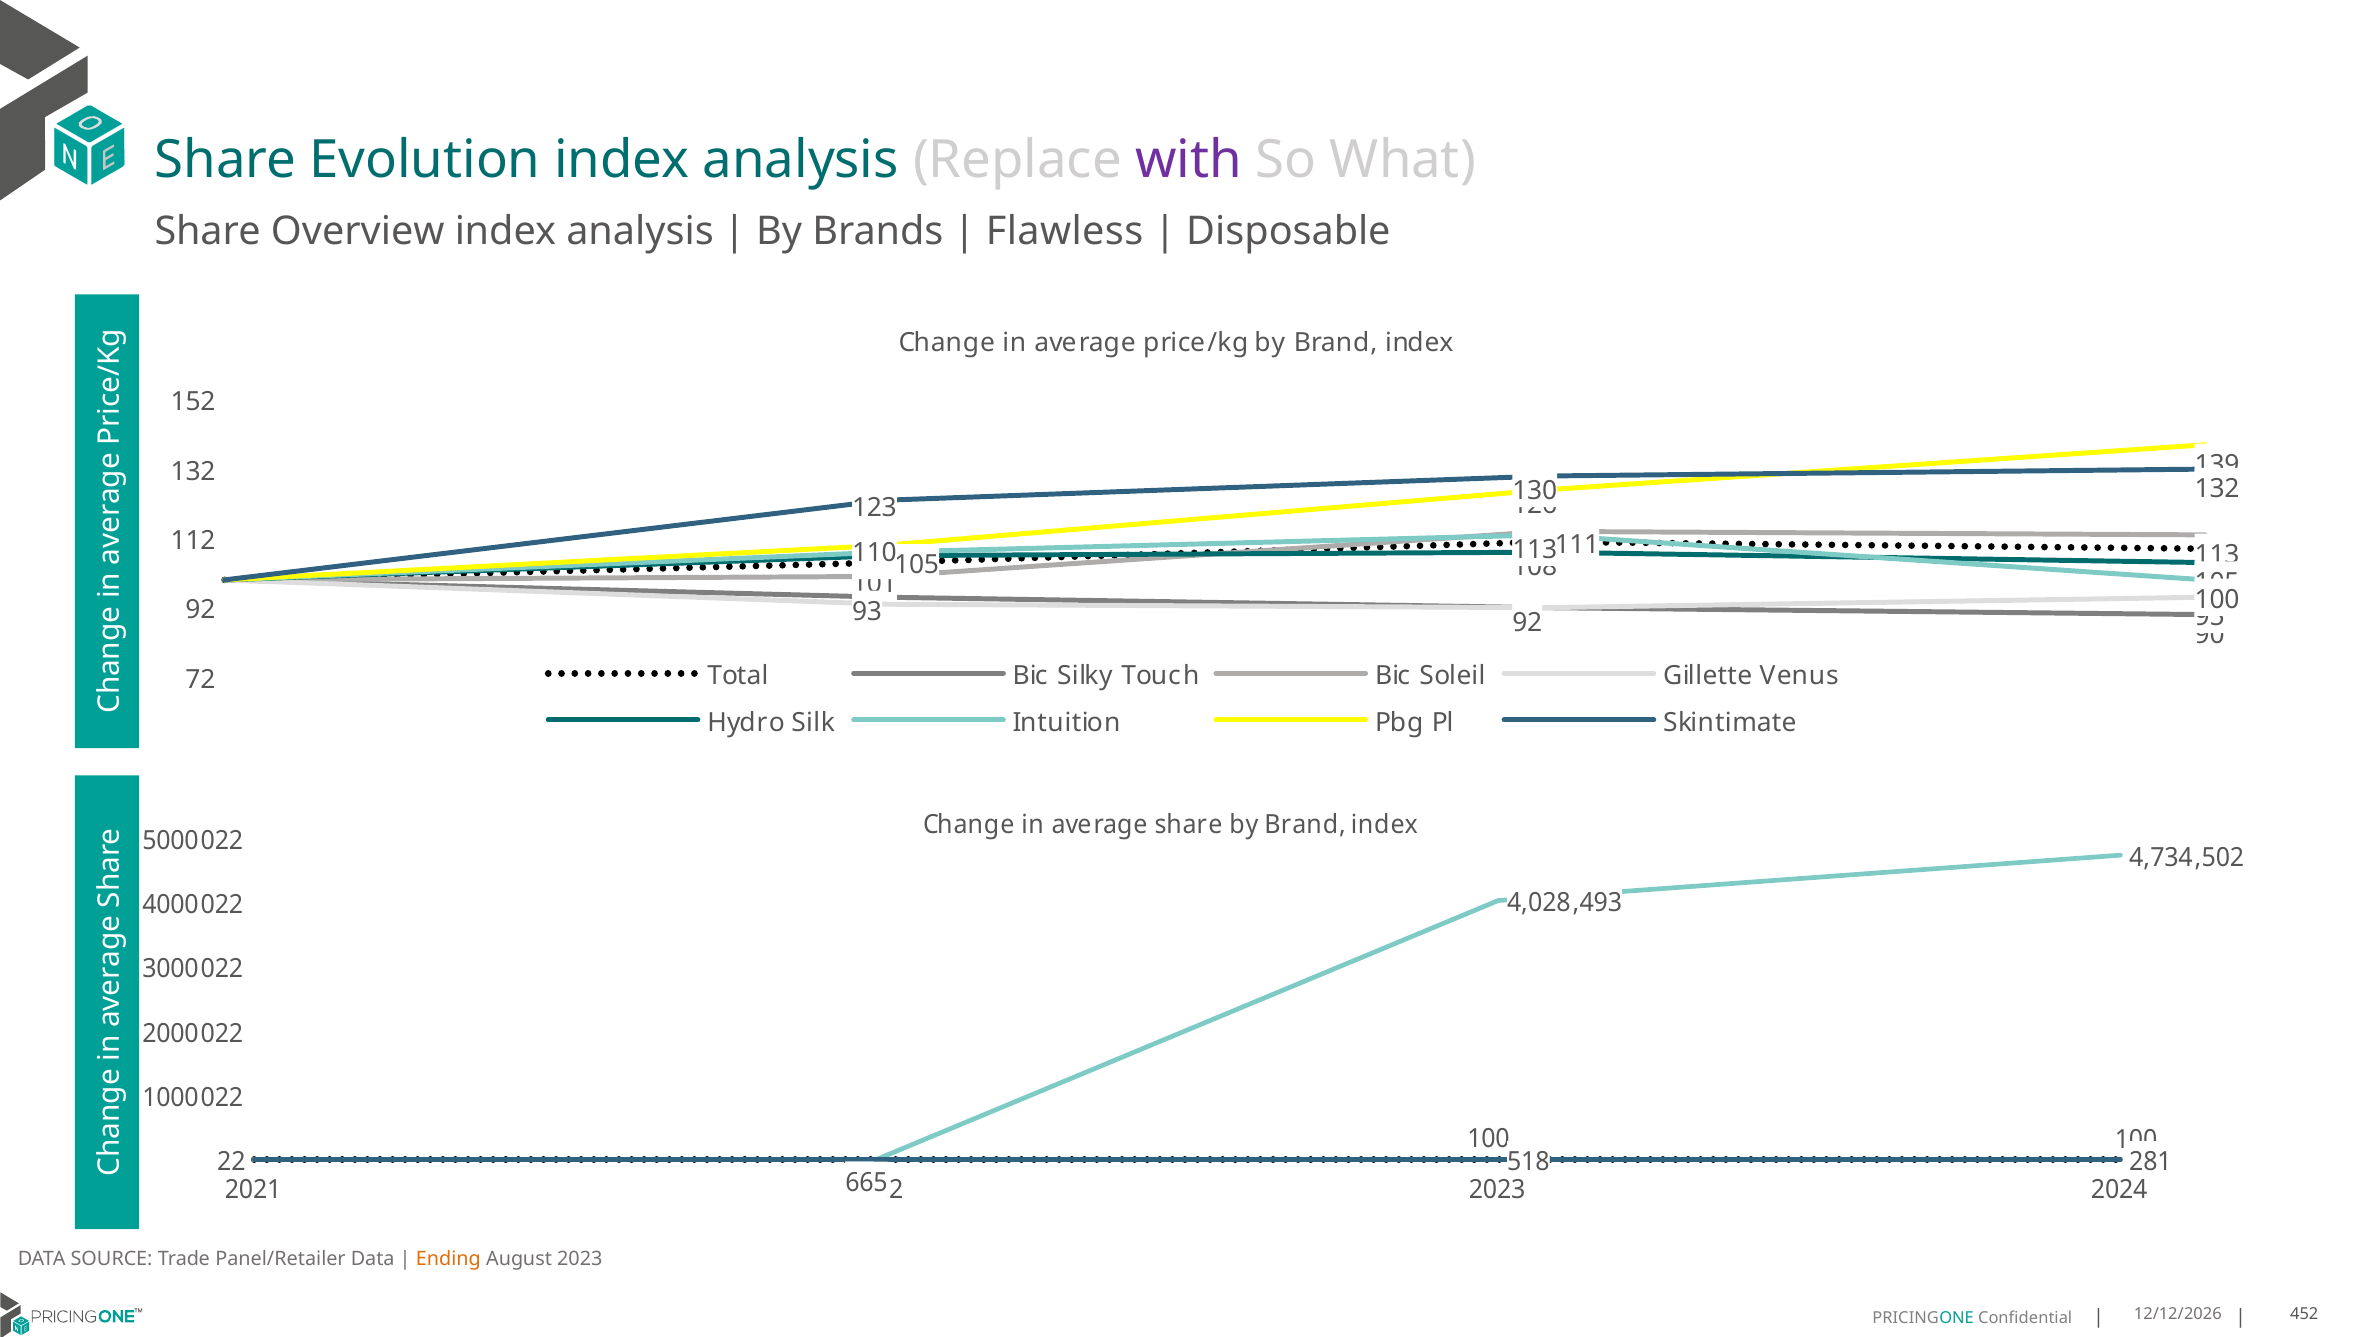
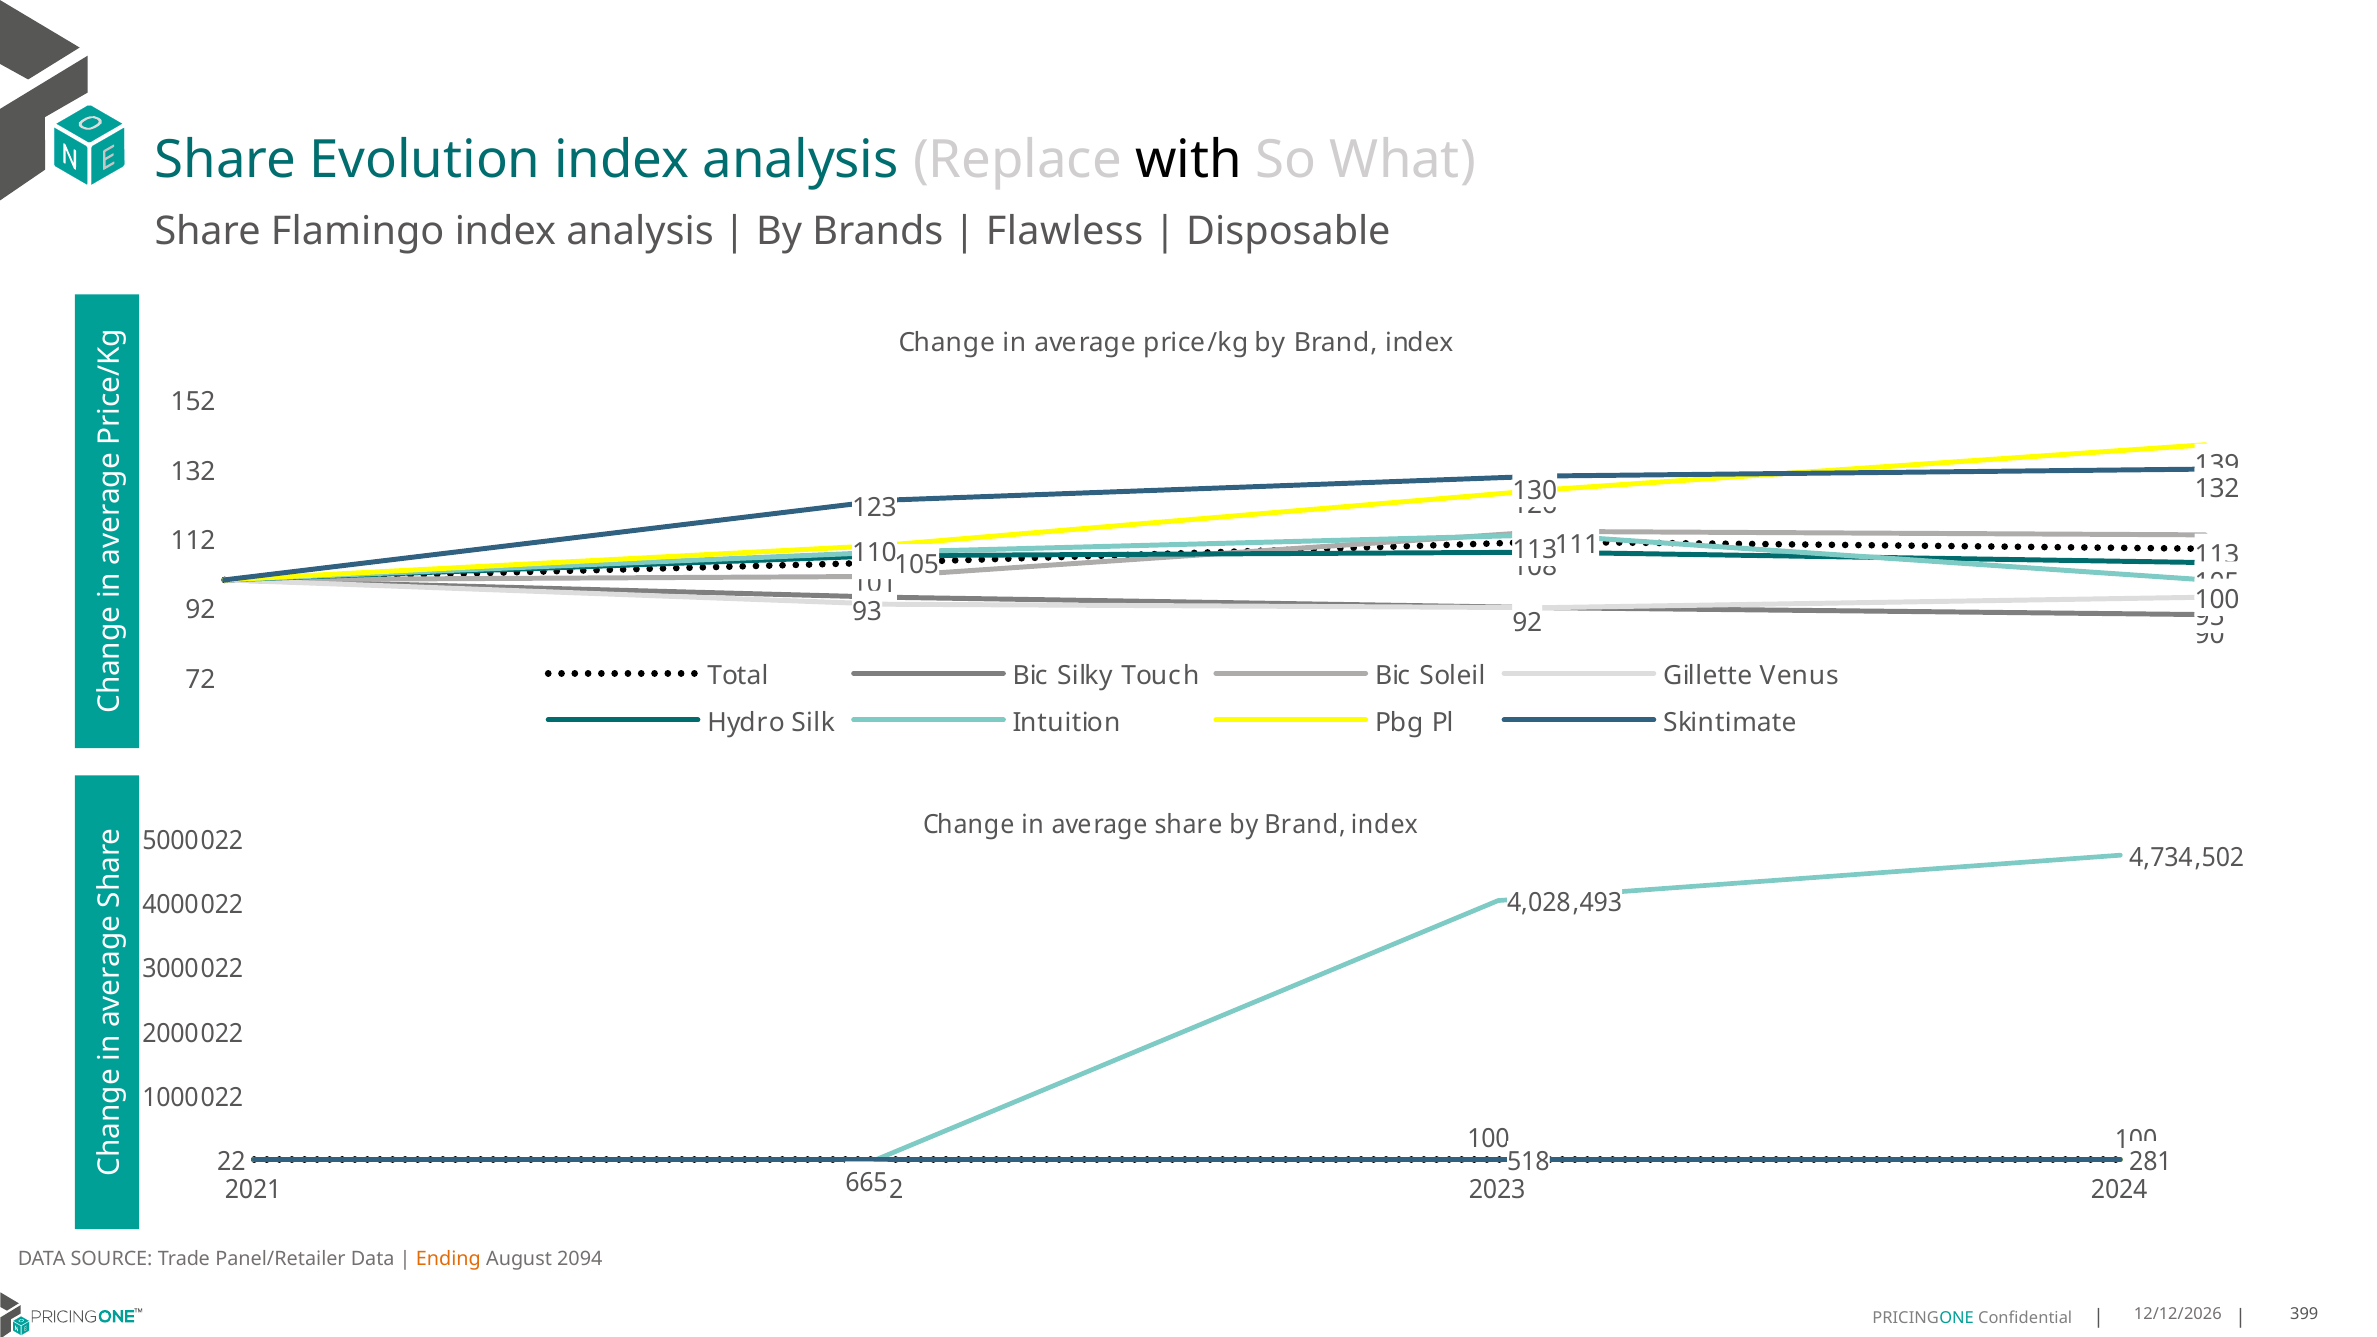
with colour: purple -> black (1189, 160)
Overview: Overview -> Flamingo (358, 232)
August 2023: 2023 -> 2094 (580, 1259)
452: 452 -> 399 (2304, 1315)
